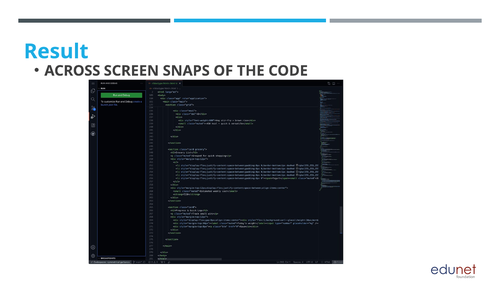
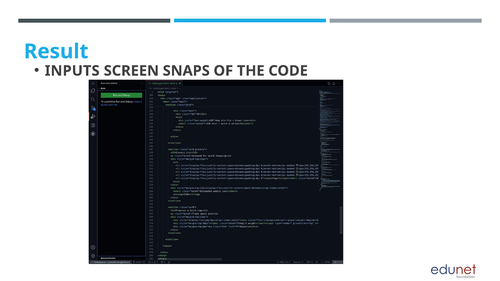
ACROSS: ACROSS -> INPUTS (72, 71)
